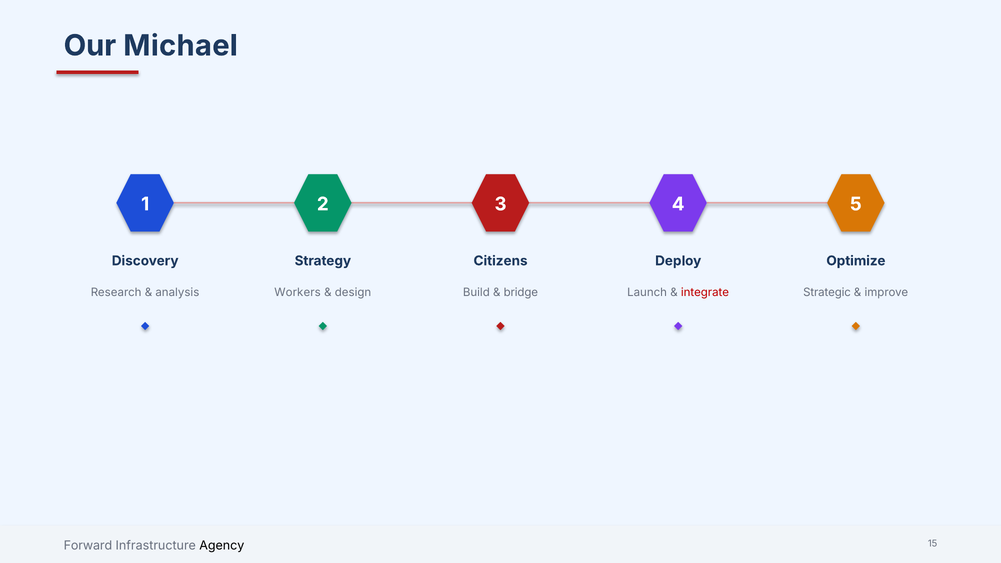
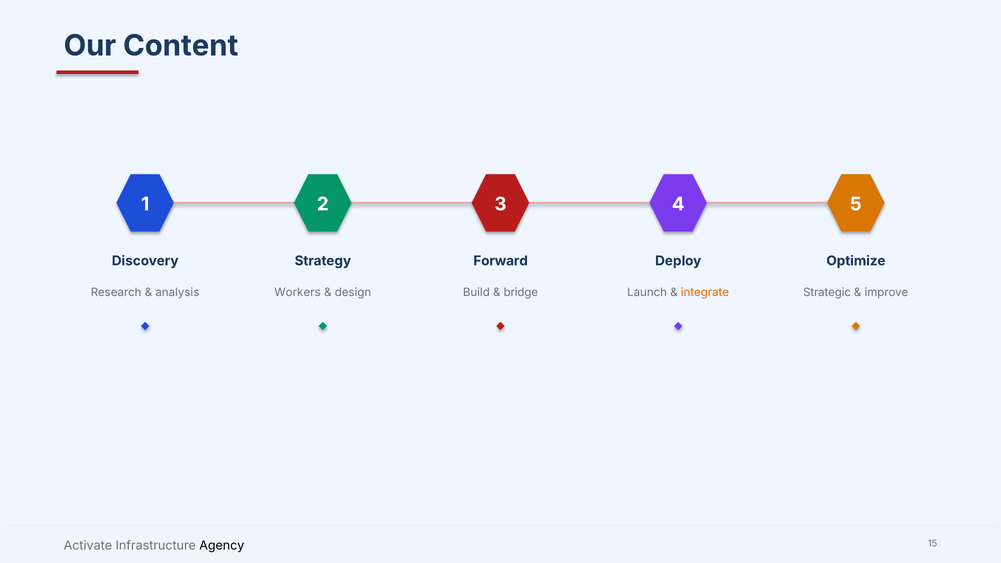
Michael: Michael -> Content (181, 46)
Citizens: Citizens -> Forward (501, 261)
integrate colour: red -> orange (705, 292)
Forward: Forward -> Activate (88, 546)
